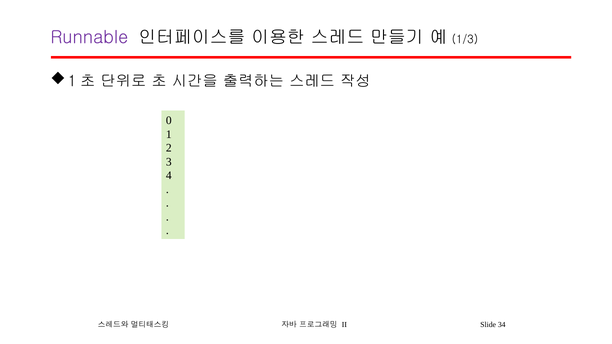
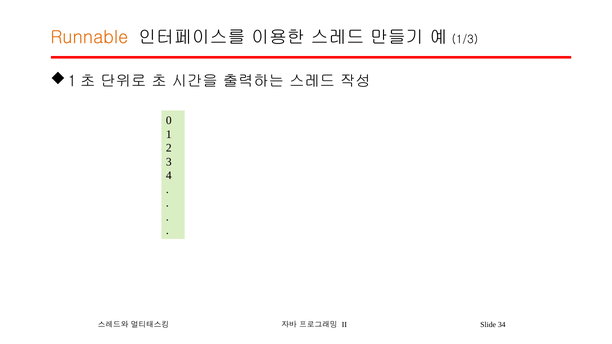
Runnable colour: purple -> orange (89, 38)
